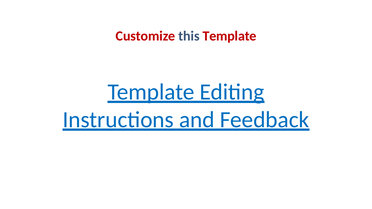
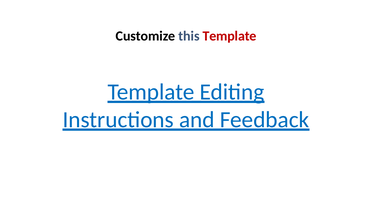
Customize colour: red -> black (145, 36)
